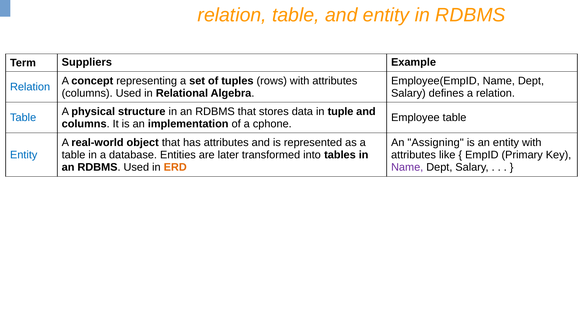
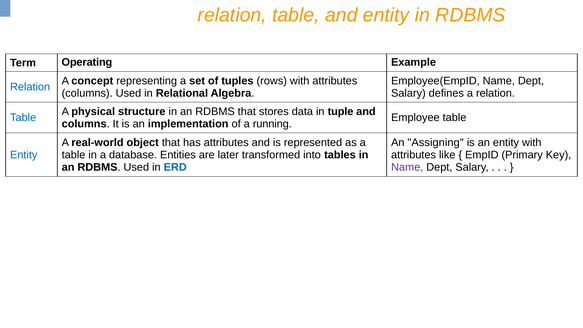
Suppliers: Suppliers -> Operating (87, 62)
cphone: cphone -> running (272, 124)
ERD colour: orange -> blue (175, 167)
